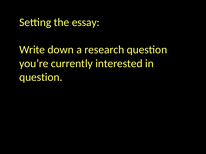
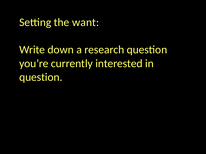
essay: essay -> want (86, 22)
